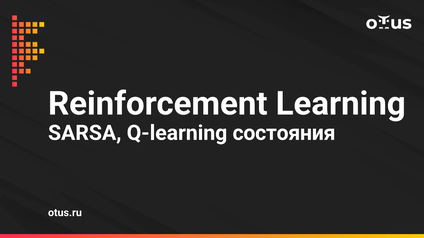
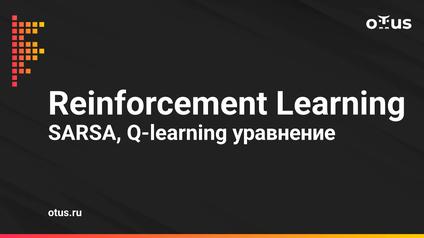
состояния: состояния -> уравнение (284, 133)
